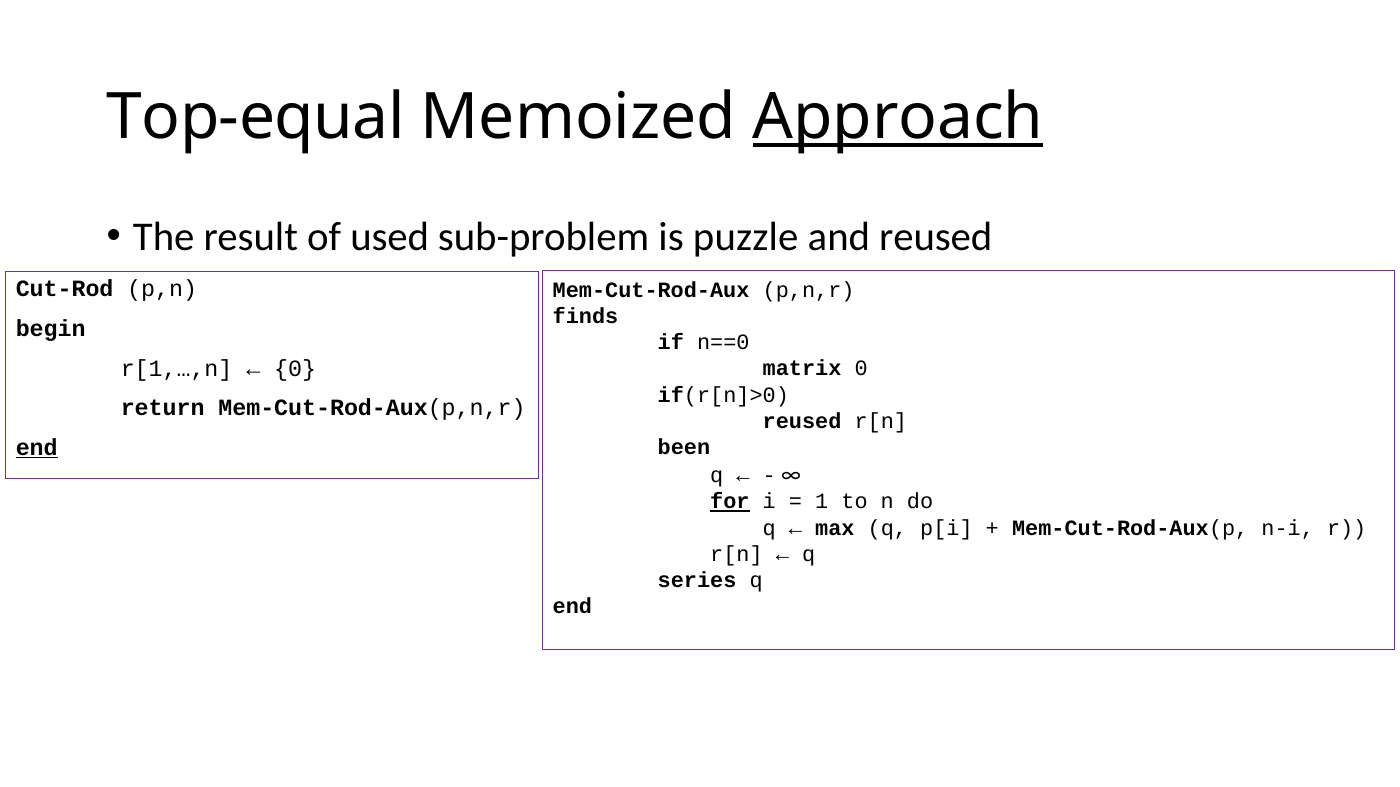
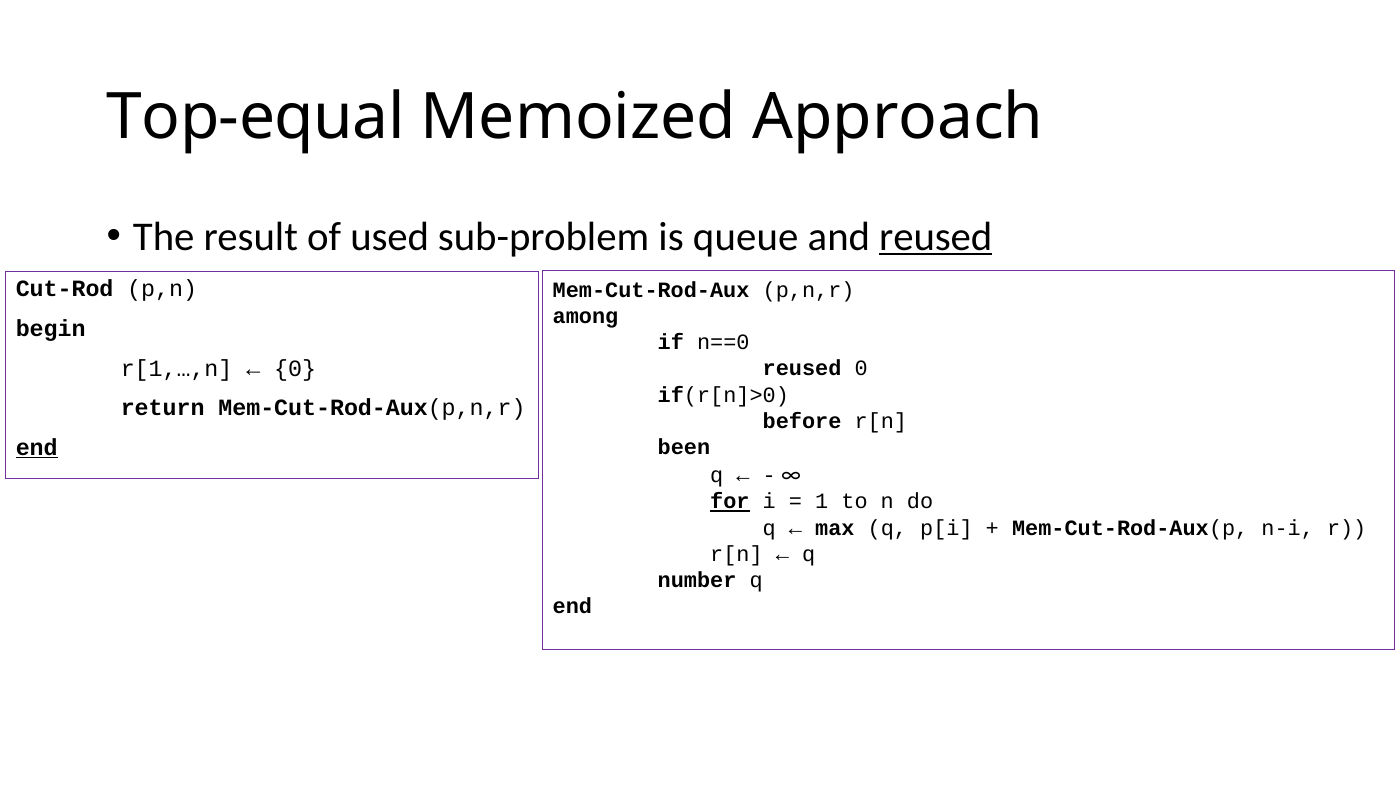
Approach underline: present -> none (898, 118)
puzzle: puzzle -> queue (746, 237)
reused underline: none -> present (936, 237)
finds: finds -> among (586, 316)
matrix: matrix -> reused (802, 369)
reused: reused -> before (802, 421)
series: series -> number (697, 581)
